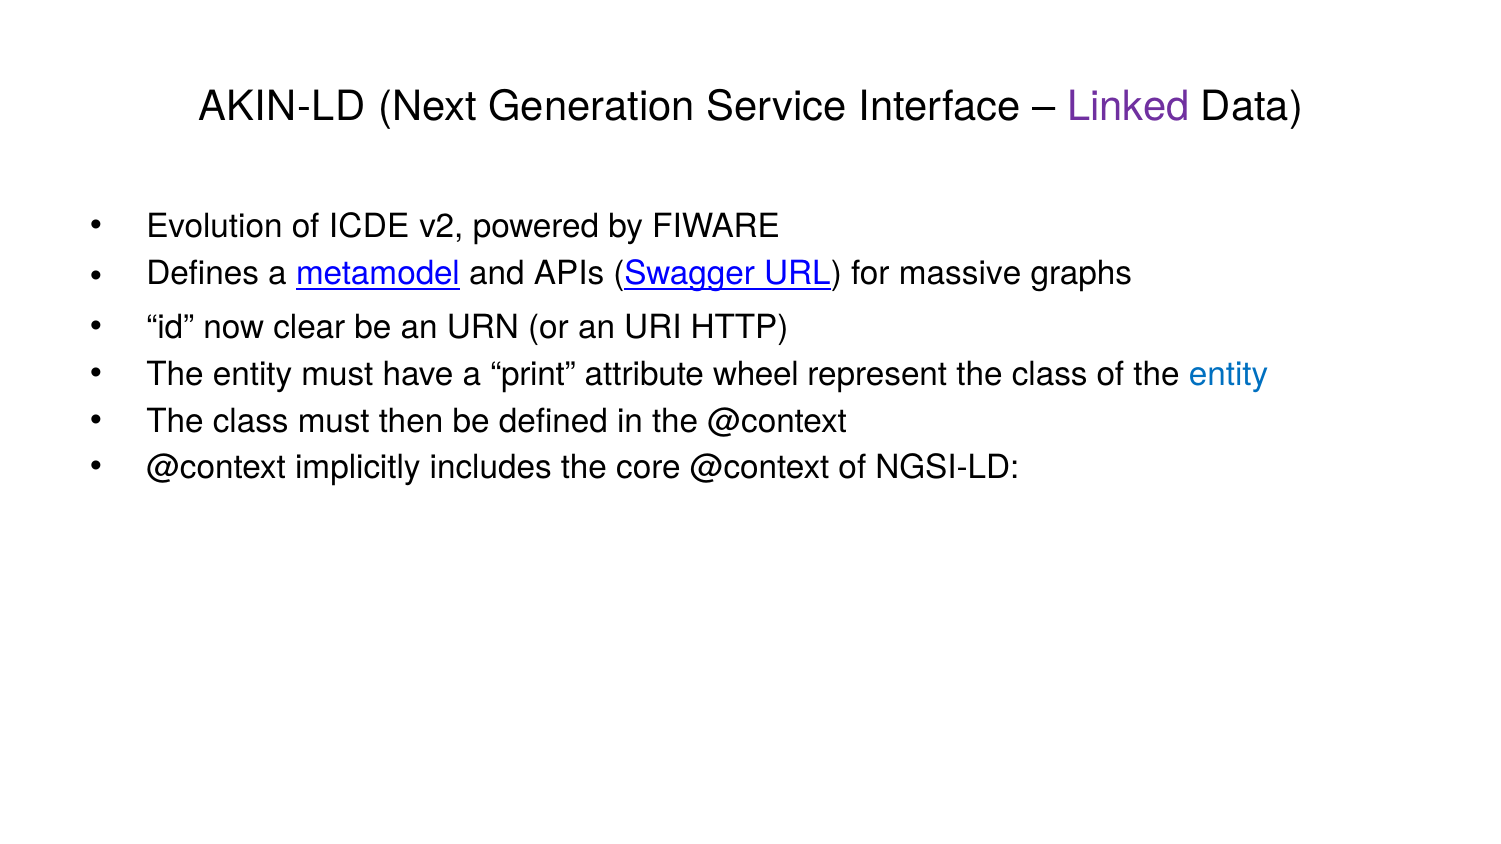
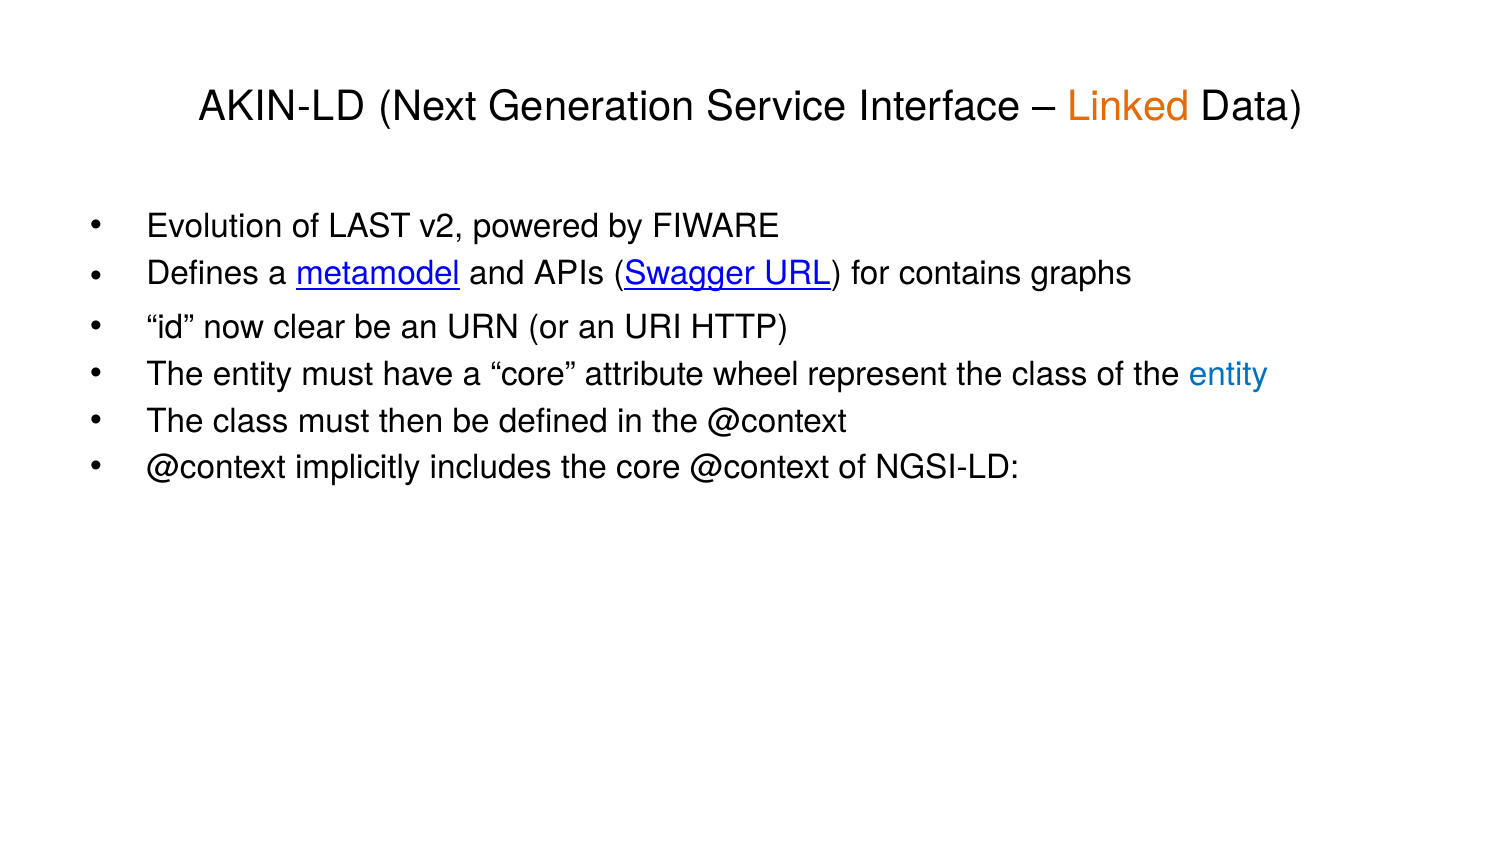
Linked colour: purple -> orange (1128, 107)
ICDE: ICDE -> LAST (369, 227)
massive: massive -> contains (960, 274)
a print: print -> core (533, 375)
